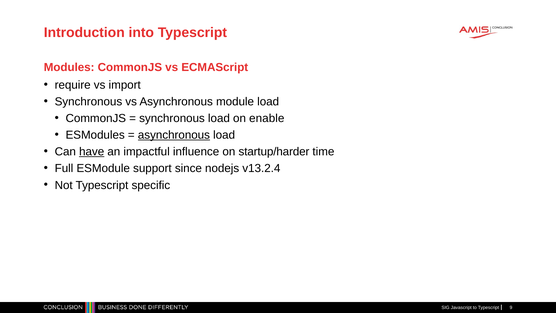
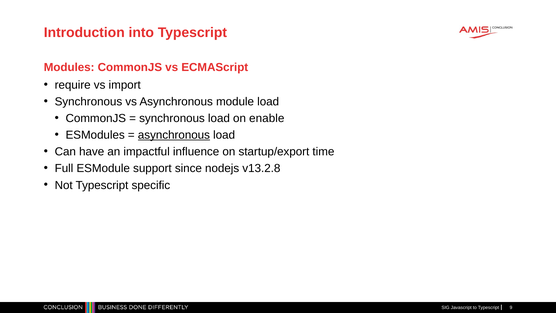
have underline: present -> none (92, 152)
startup/harder: startup/harder -> startup/export (274, 152)
v13.2.4: v13.2.4 -> v13.2.8 (261, 168)
